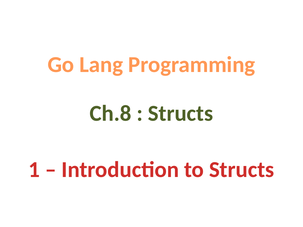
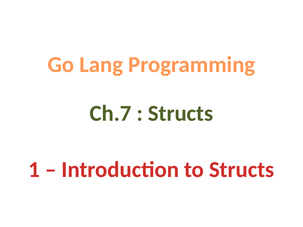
Ch.8: Ch.8 -> Ch.7 (111, 114)
